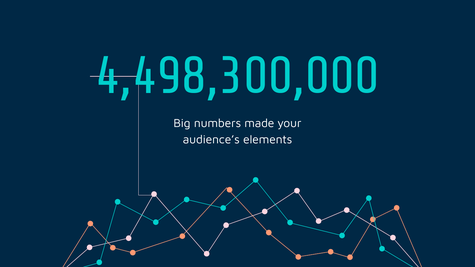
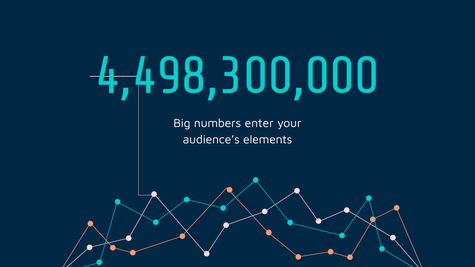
made: made -> enter (259, 123)
